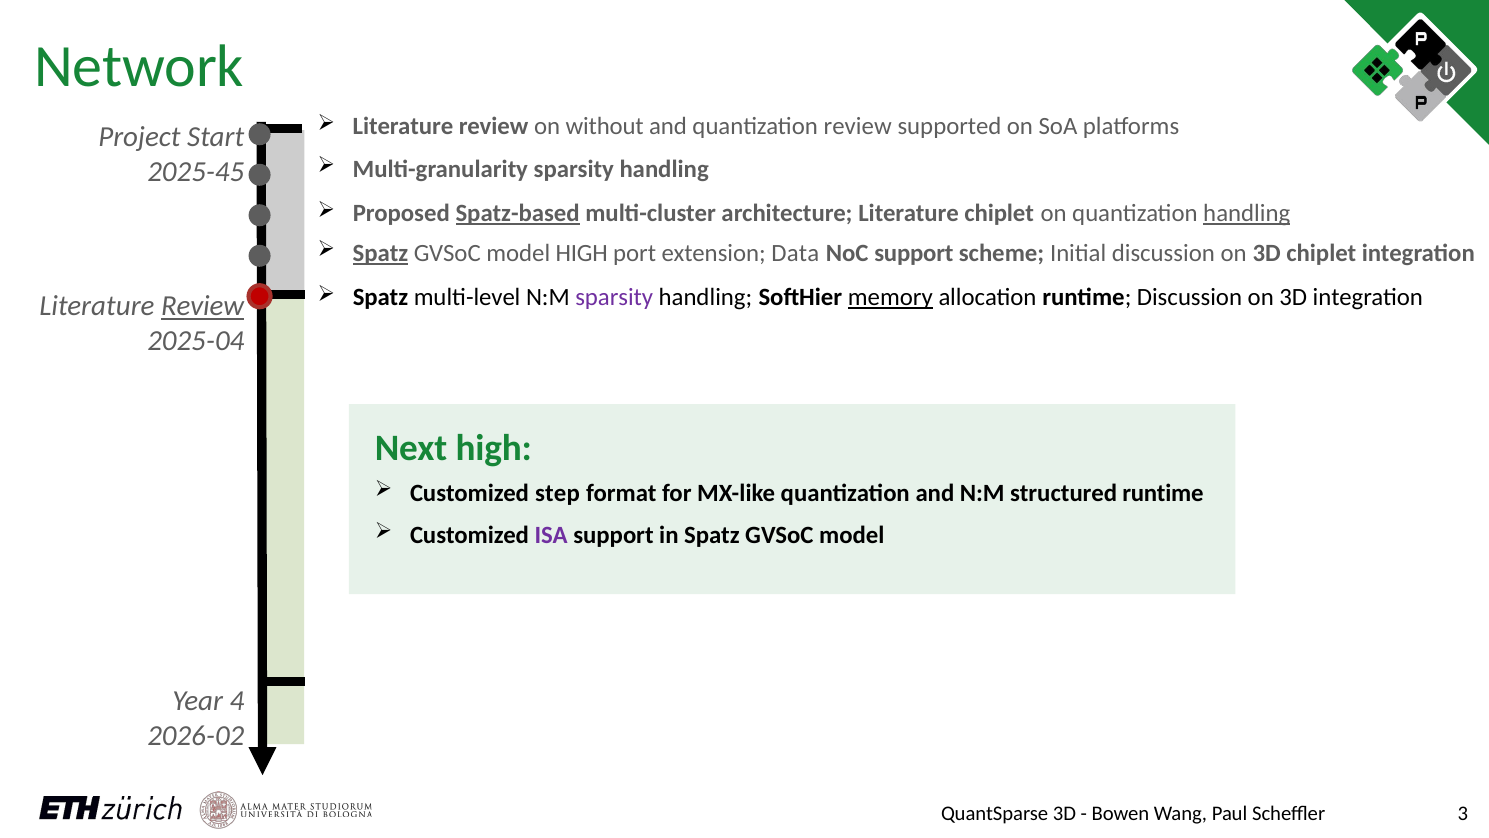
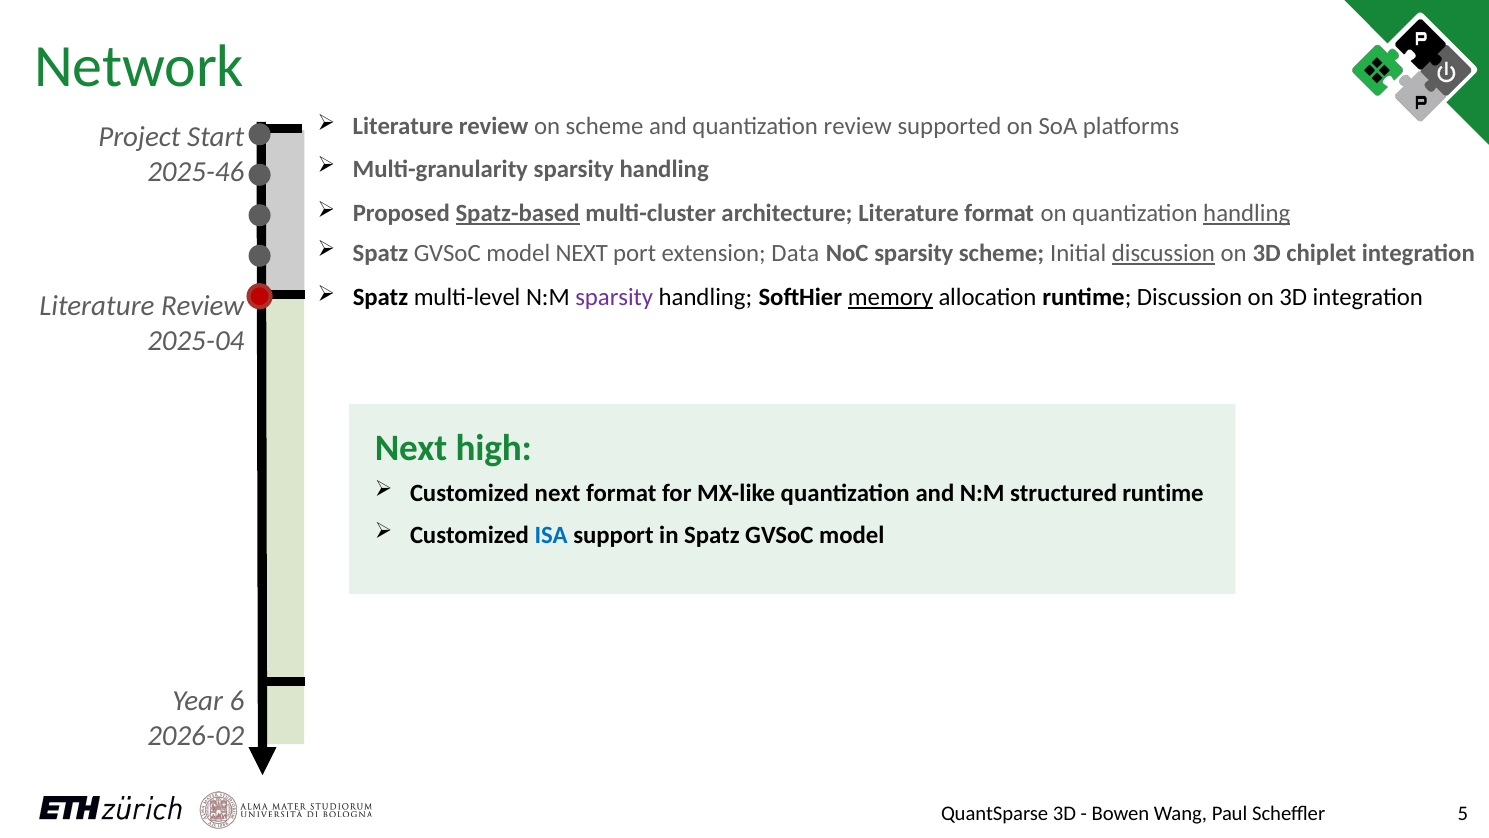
on without: without -> scheme (605, 127)
2025-45: 2025-45 -> 2025-46 (196, 172)
Literature chiplet: chiplet -> format (999, 213)
Spatz underline: present -> none (380, 253)
HIGH: HIGH -> NEXT (582, 253)
NoC support: support -> sparsity (914, 253)
discussion underline: none -> present (1163, 253)
Review underline: present -> none (203, 306)
Customized step: step -> next (558, 493)
ISA colour: purple -> blue (551, 535)
4: 4 -> 6 (237, 701)
3: 3 -> 5 (1463, 813)
